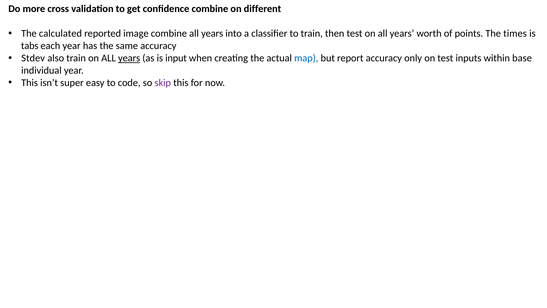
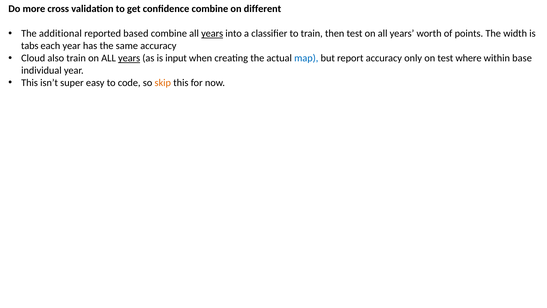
calculated: calculated -> additional (60, 33)
image: image -> based (136, 33)
years underline: none -> present (212, 33)
times: times -> width (515, 33)
Stdev: Stdev -> Cloud (33, 58)
inputs: inputs -> where (468, 58)
skip colour: purple -> orange (163, 83)
